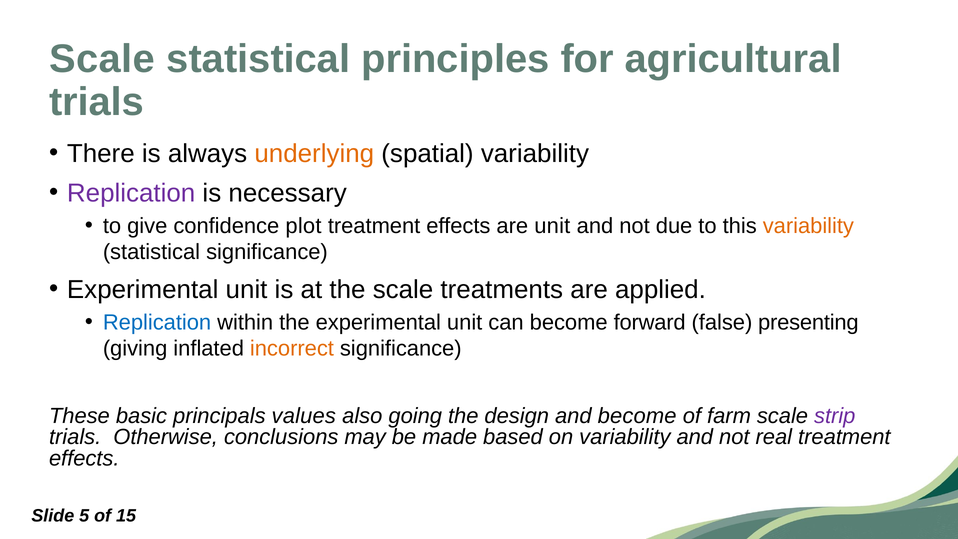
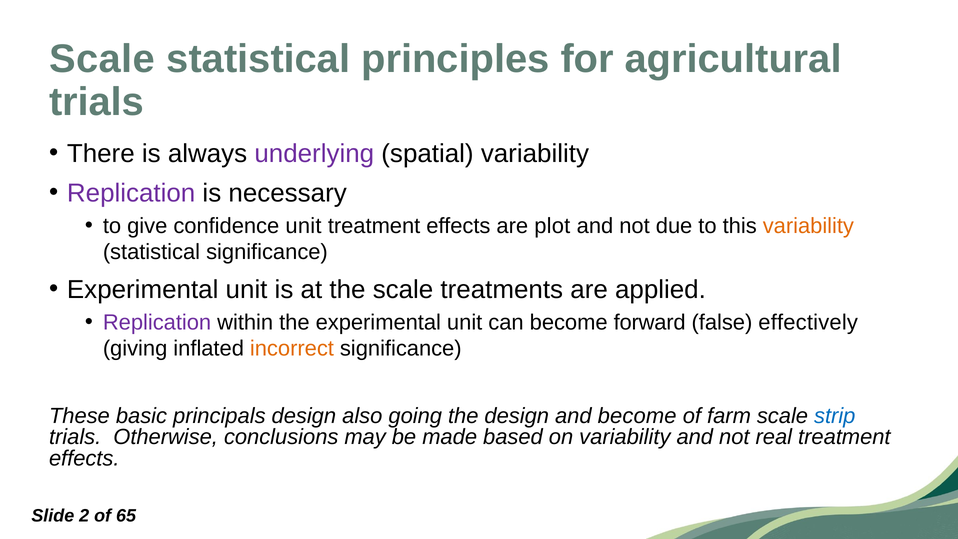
underlying colour: orange -> purple (314, 153)
confidence plot: plot -> unit (303, 226)
are unit: unit -> plot (552, 226)
Replication colour: blue -> purple (157, 322)
presenting: presenting -> effectively (808, 322)
principals values: values -> design (304, 416)
strip colour: purple -> blue (835, 416)
5: 5 -> 2 (84, 515)
15: 15 -> 65 (126, 515)
